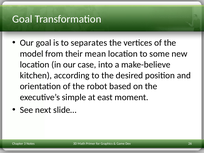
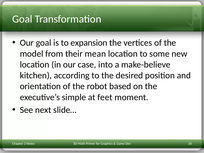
separates: separates -> expansion (89, 43)
east: east -> feet (105, 97)
